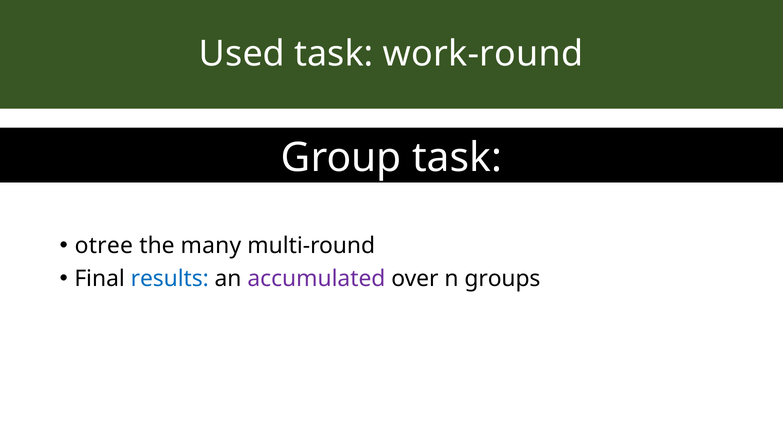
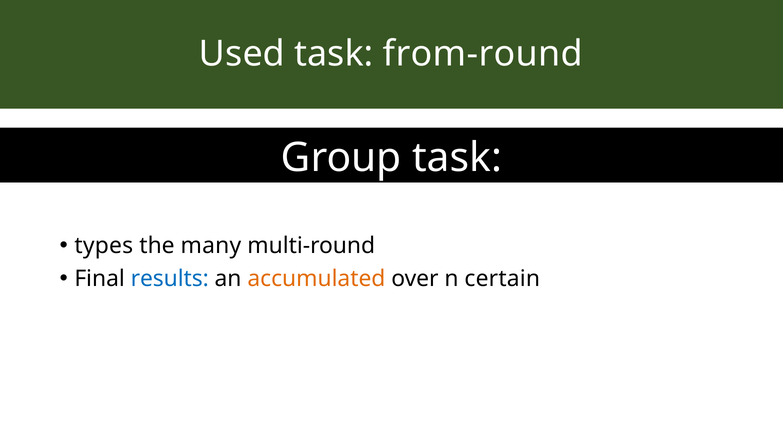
work-round: work-round -> from-round (483, 54)
otree: otree -> types (104, 245)
accumulated colour: purple -> orange (316, 278)
groups: groups -> certain (502, 278)
